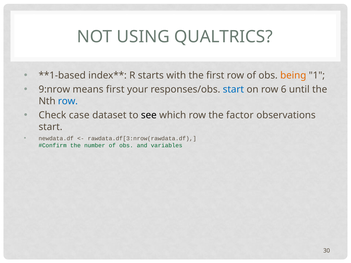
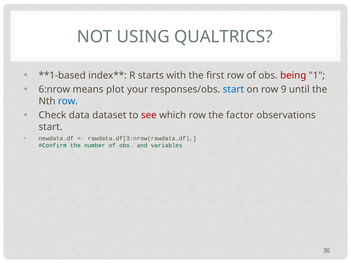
being colour: orange -> red (293, 76)
9:nrow: 9:nrow -> 6:nrow (54, 90)
means first: first -> plot (115, 90)
6: 6 -> 9 (284, 90)
case: case -> data (79, 115)
see colour: black -> red (149, 115)
